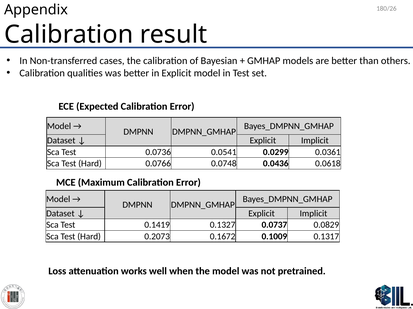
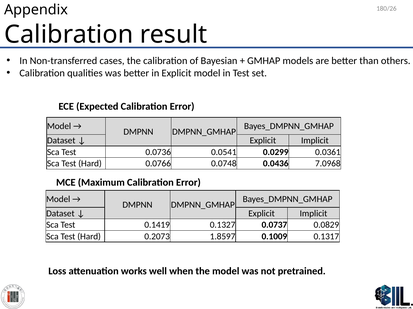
0.0618: 0.0618 -> 7.0968 (328, 164)
0.1672: 0.1672 -> 1.8597 (223, 237)
